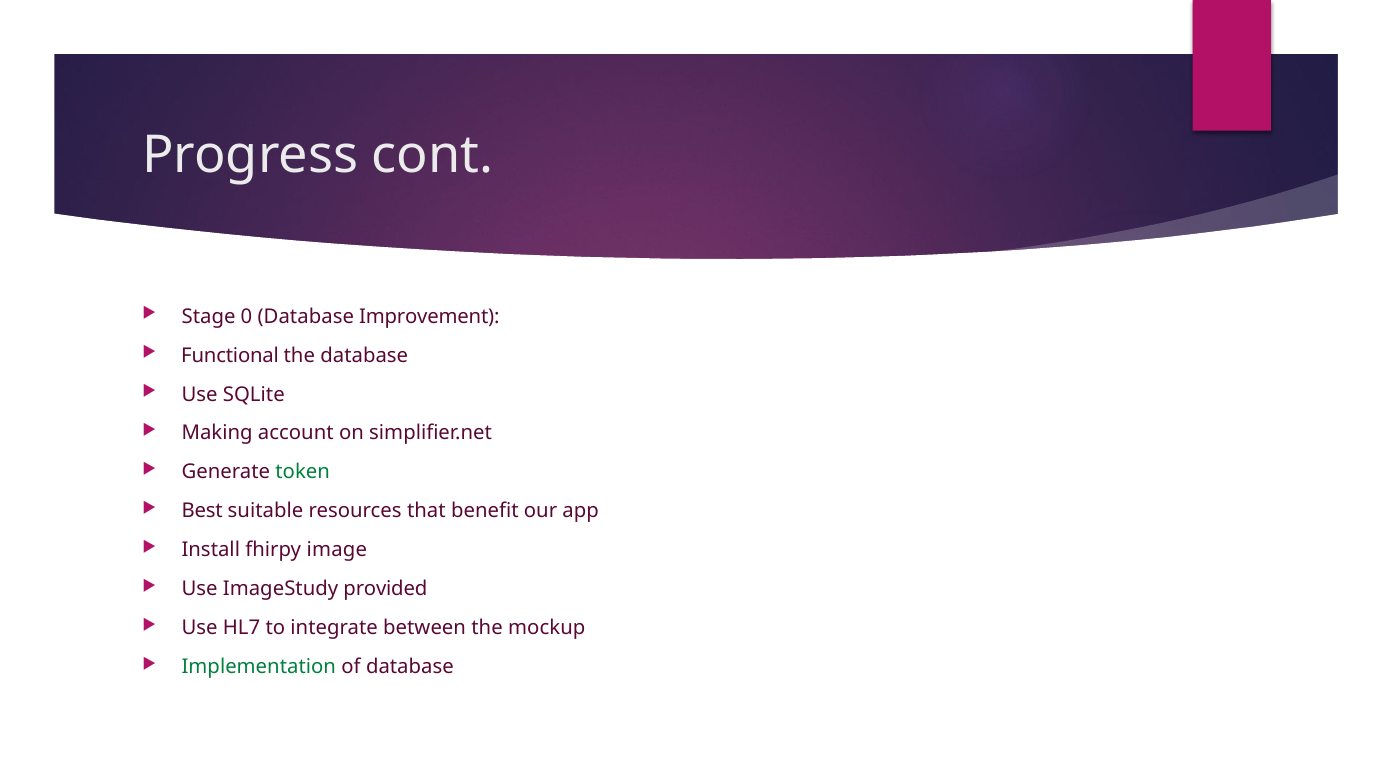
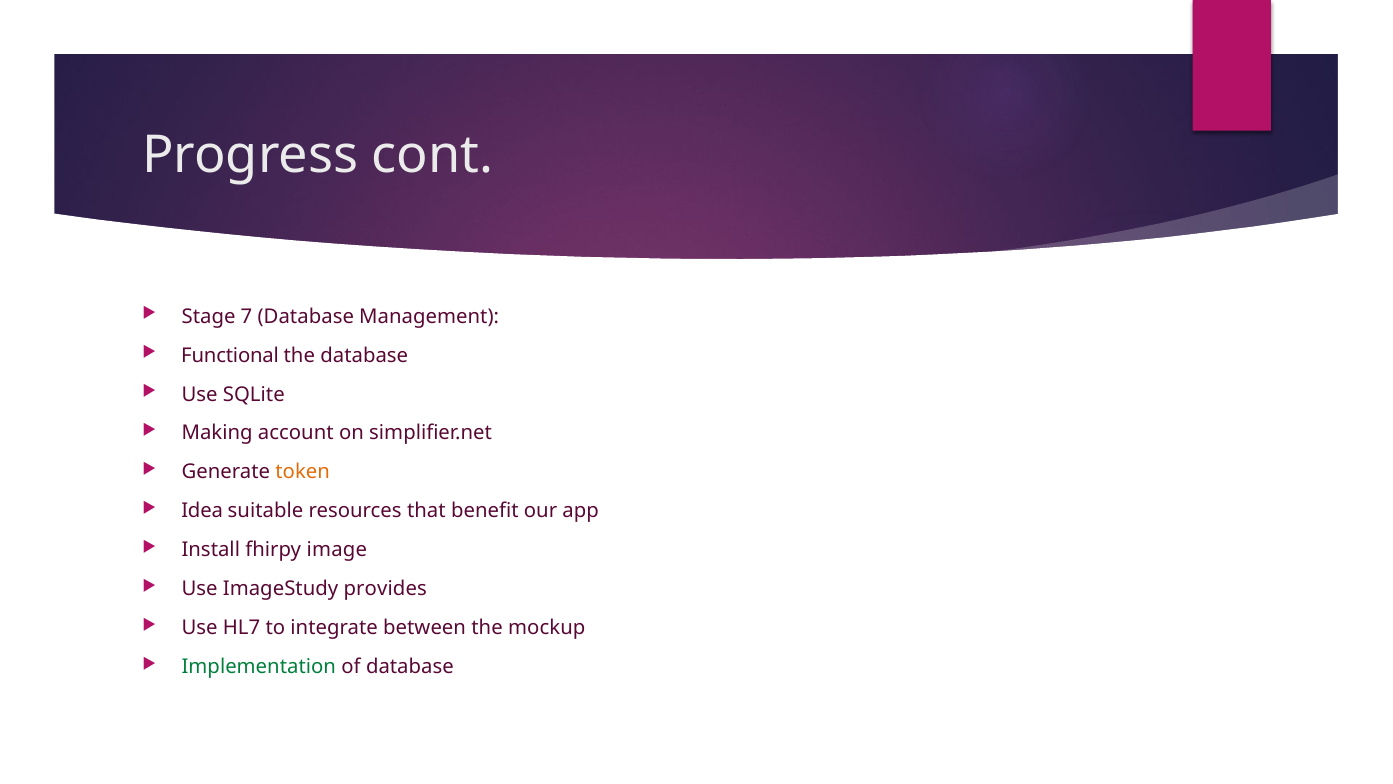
0: 0 -> 7 (247, 316)
Improvement: Improvement -> Management (429, 316)
token colour: green -> orange (303, 472)
Best: Best -> Idea (202, 511)
provided: provided -> provides (385, 589)
